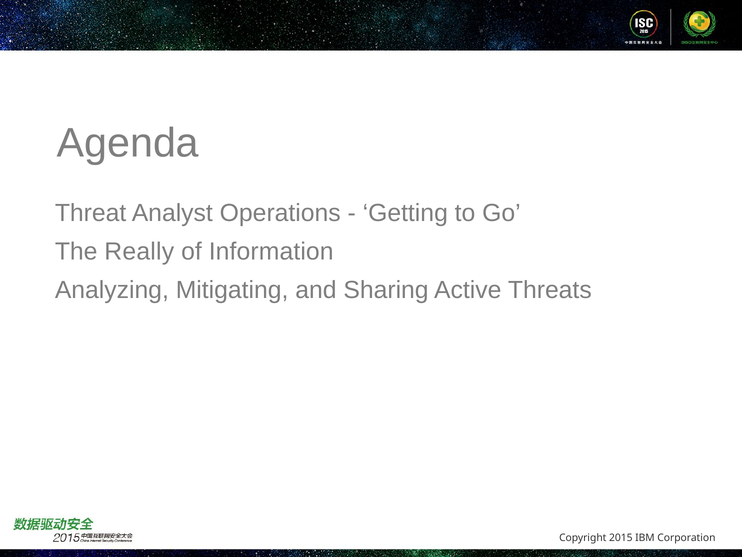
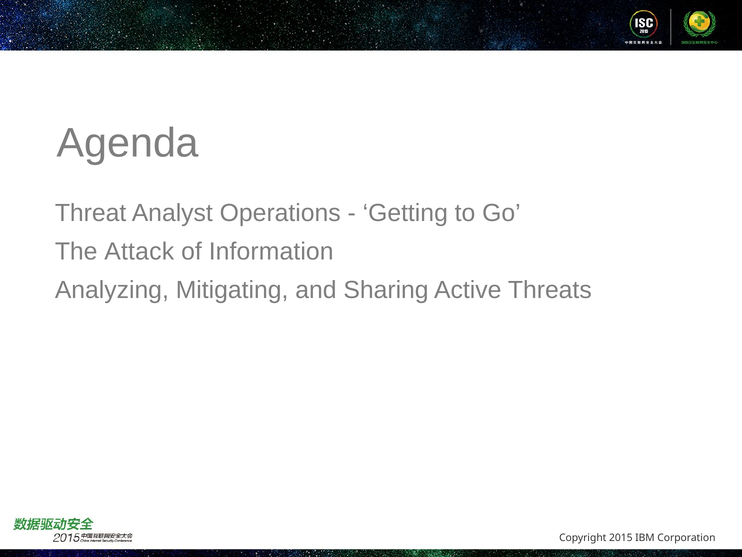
Really: Really -> Attack (139, 251)
